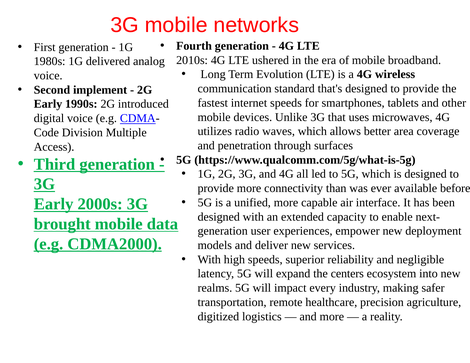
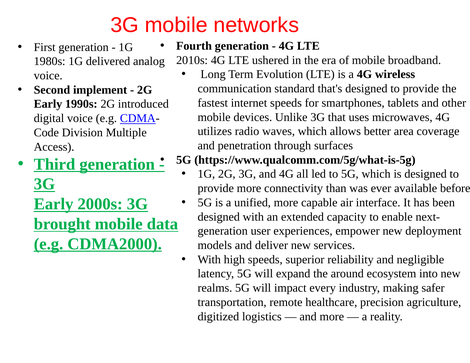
centers: centers -> around (347, 274)
